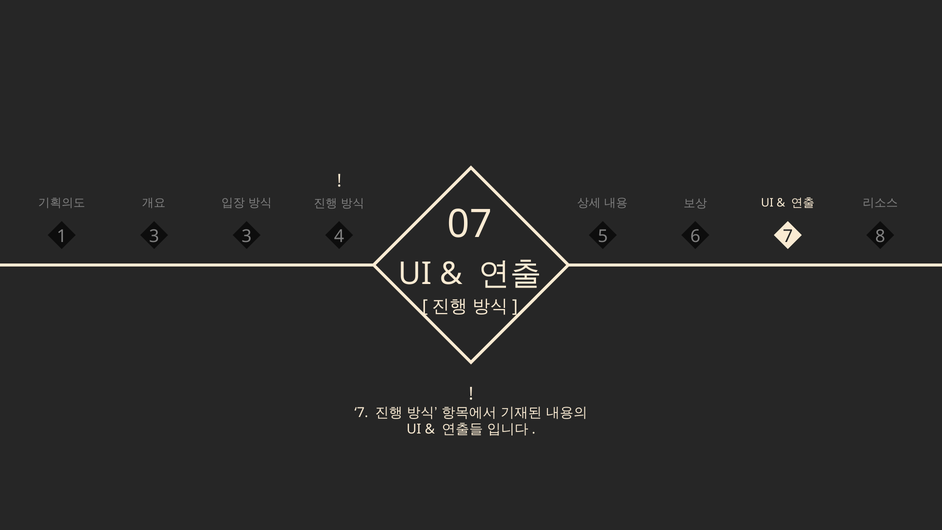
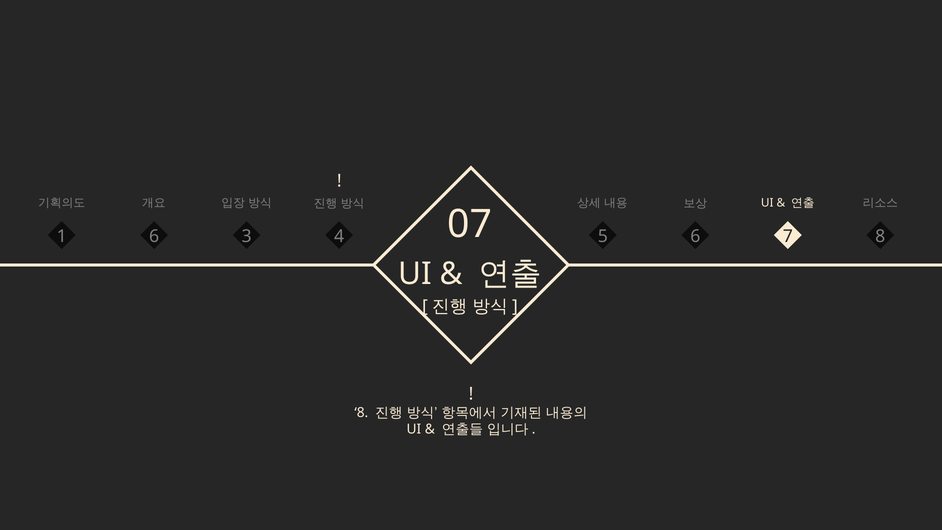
1 3: 3 -> 6 (154, 236)
7: 7 -> 8 (361, 412)
